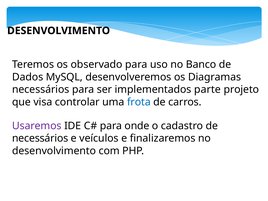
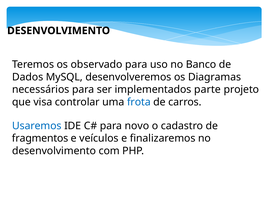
Usaremos colour: purple -> blue (37, 126)
onde: onde -> novo (137, 126)
necessários: necessários -> fragmentos (40, 138)
